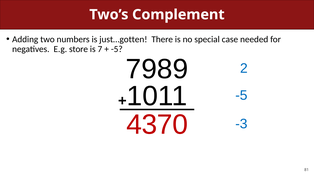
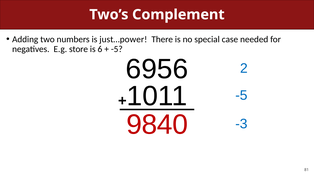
just…gotten: just…gotten -> just…power (123, 39)
7: 7 -> 6 (100, 49)
7989: 7989 -> 6956 (157, 69)
4370: 4370 -> 9840 (157, 125)
